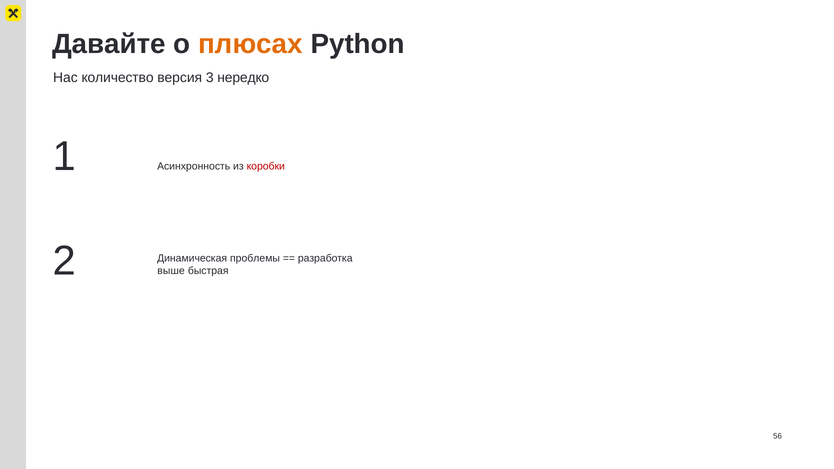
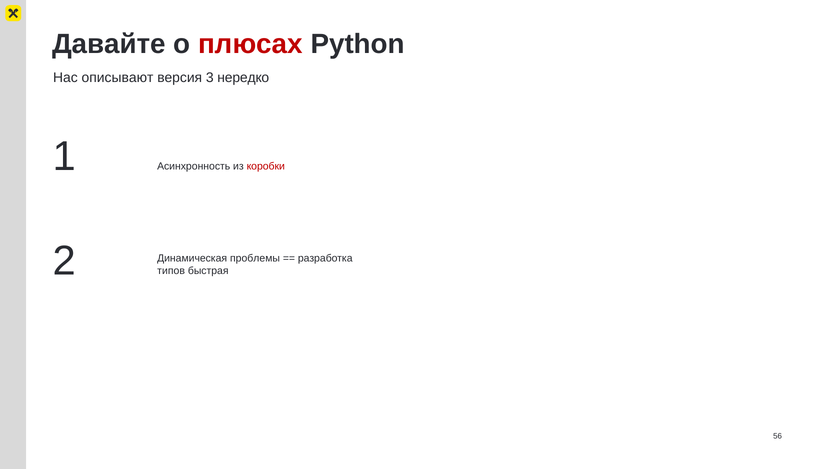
плюсах colour: orange -> red (250, 44)
количество: количество -> описывают (118, 78)
выше: выше -> типов (171, 271)
